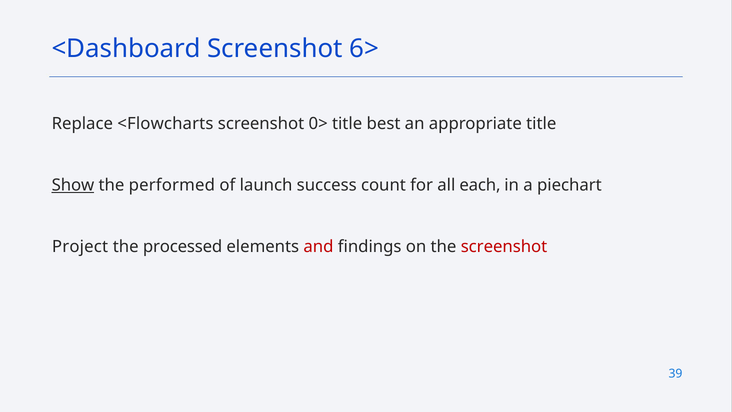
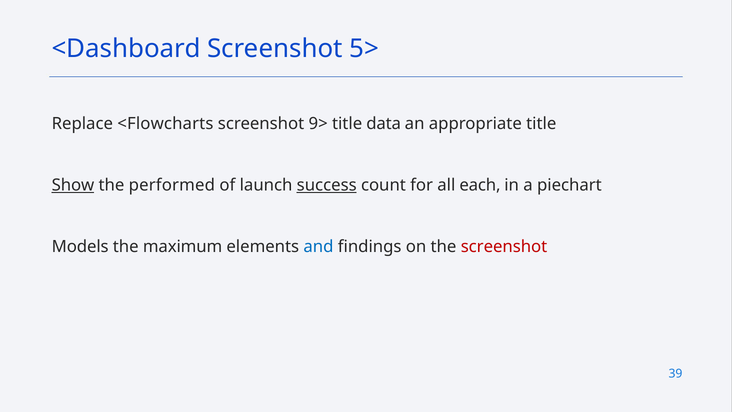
6>: 6> -> 5> (364, 49)
0>: 0> -> 9> (318, 124)
best: best -> data (384, 124)
success underline: none -> present (327, 185)
Project: Project -> Models (80, 247)
processed: processed -> maximum (183, 247)
and colour: red -> blue (318, 247)
